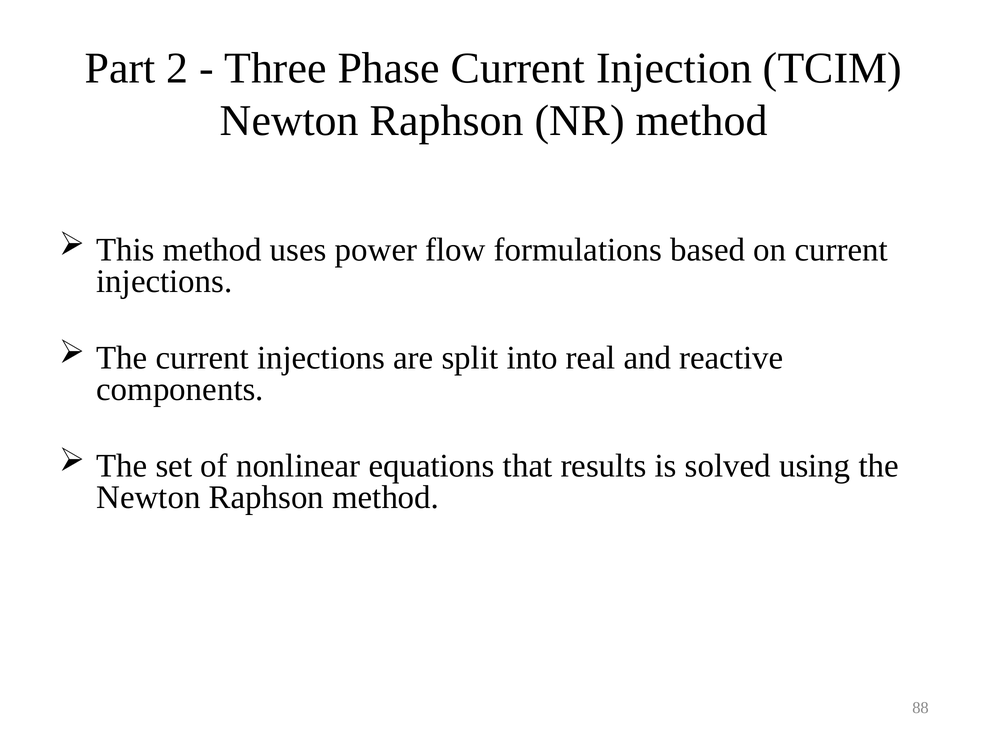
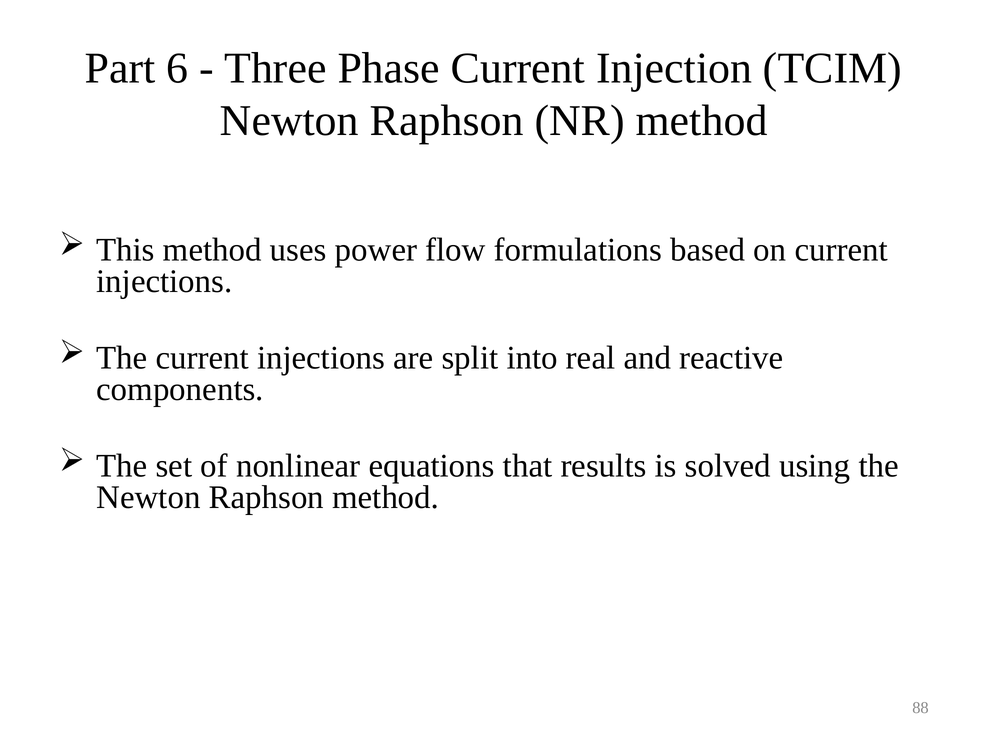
2: 2 -> 6 (177, 68)
